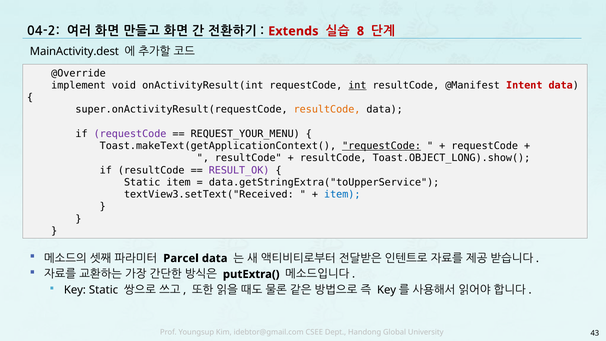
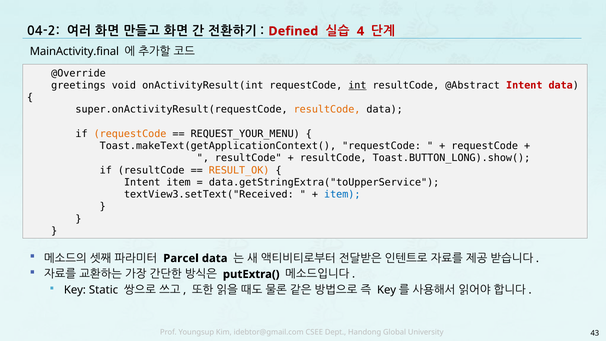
Extends: Extends -> Defined (293, 31)
8: 8 -> 4 (360, 31)
MainActivity.dest: MainActivity.dest -> MainActivity.final (74, 51)
implement: implement -> greetings (79, 85)
@Manifest: @Manifest -> @Abstract (473, 85)
requestCode colour: purple -> orange (130, 134)
requestCode underline: present -> none (382, 146)
Toast.OBJECT_LONG).show(: Toast.OBJECT_LONG).show( -> Toast.BUTTON_LONG).show( (451, 158)
RESULT_OK colour: purple -> orange (239, 170)
Static: Static -> Intent (142, 182)
